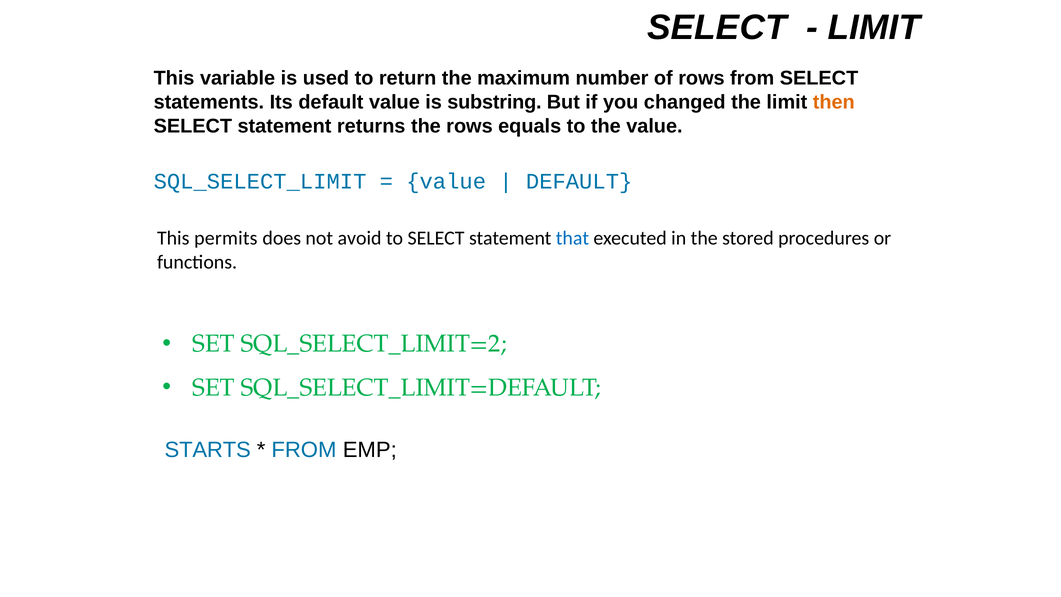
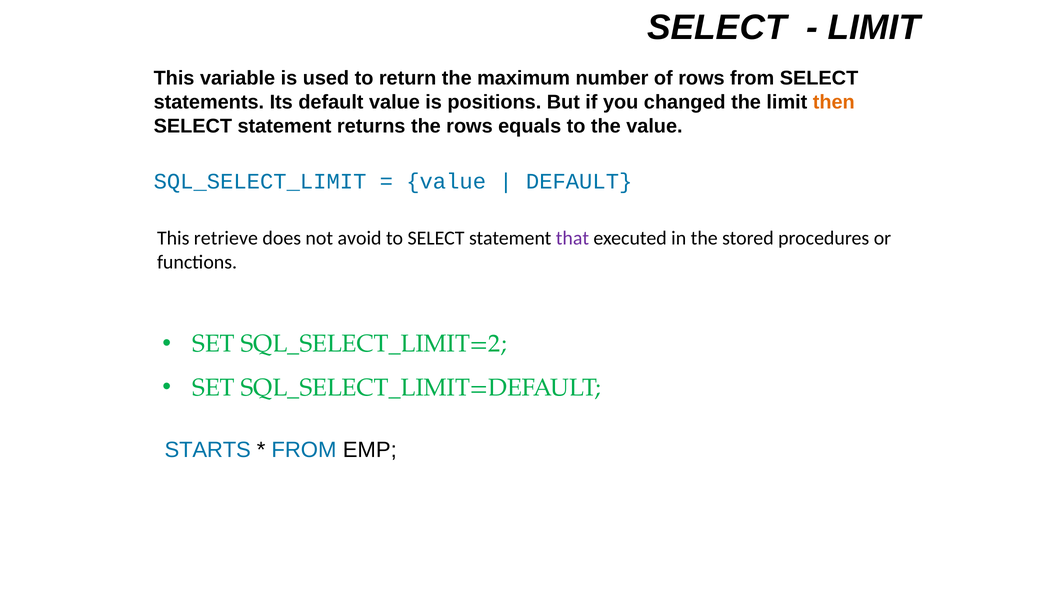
substring: substring -> positions (494, 102)
permits: permits -> retrieve (226, 238)
that colour: blue -> purple (572, 238)
